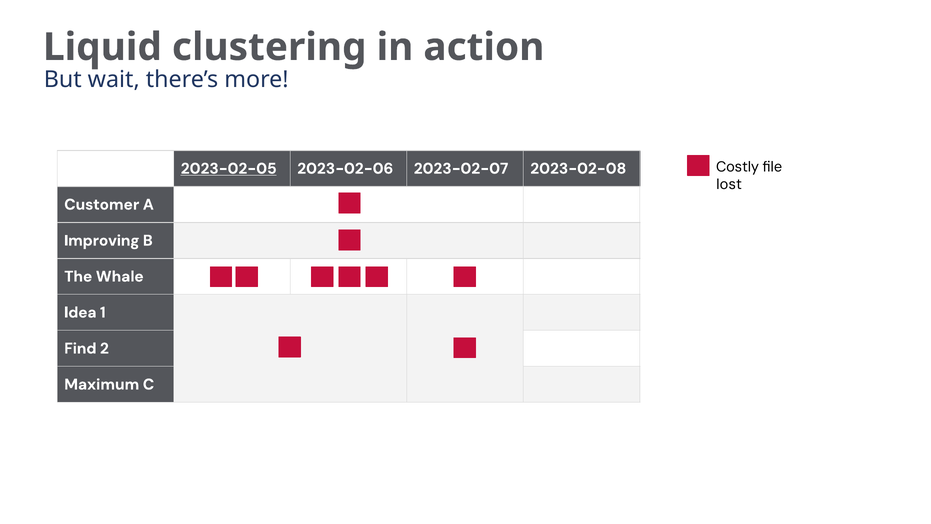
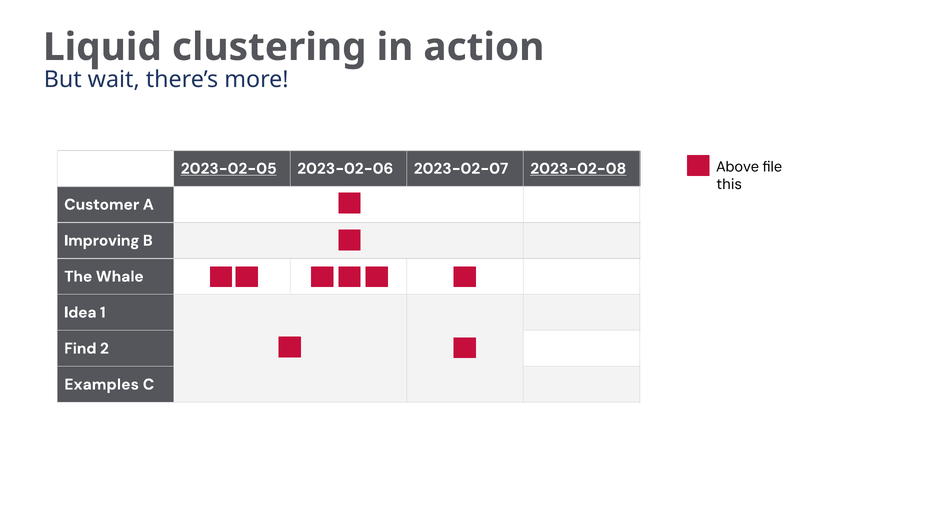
Costly: Costly -> Above (738, 167)
2023-02-08 underline: none -> present (578, 168)
lost: lost -> this (729, 184)
Maximum: Maximum -> Examples (102, 384)
